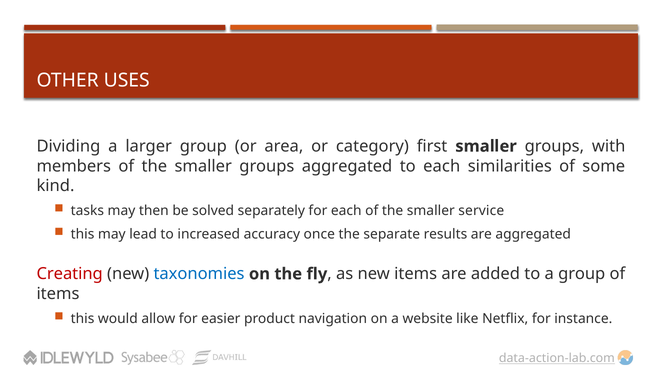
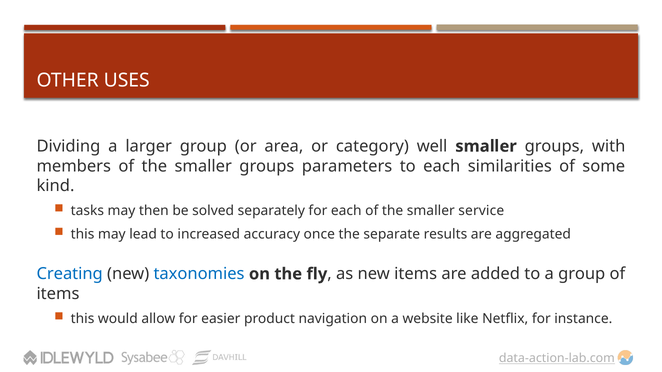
first: first -> well (432, 146)
groups aggregated: aggregated -> parameters (347, 166)
Creating colour: red -> blue (70, 274)
